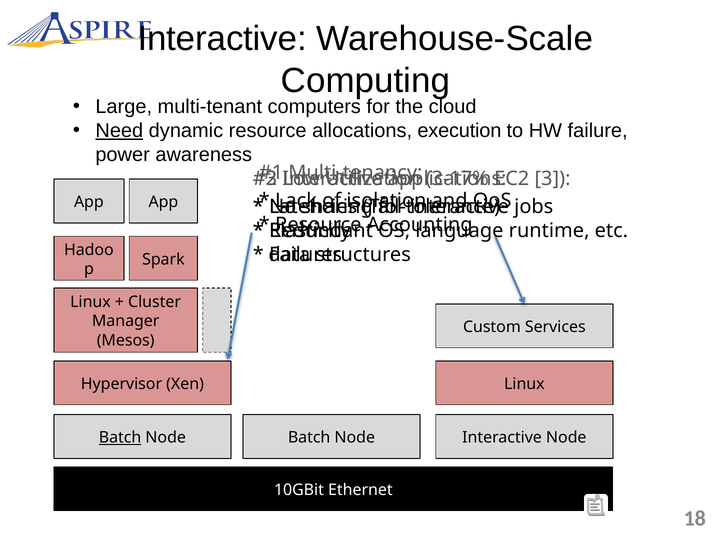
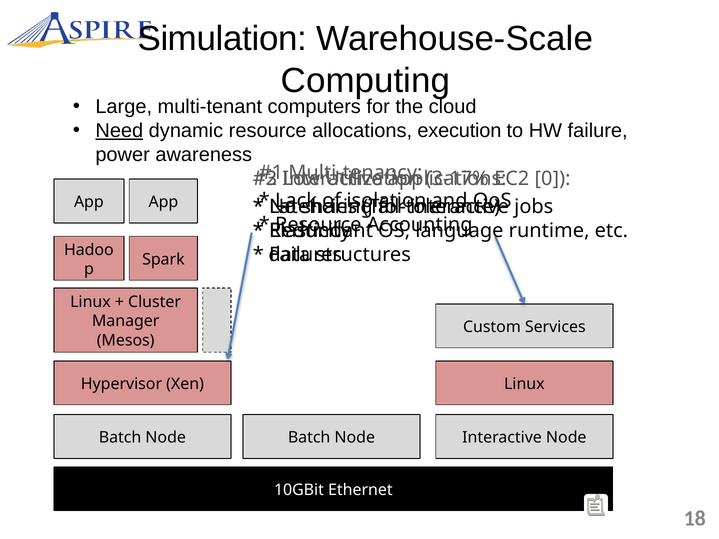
Interactive: Interactive -> Simulation (222, 39)
3: 3 -> 0 (553, 179)
Batch underline: present -> none (120, 438)
